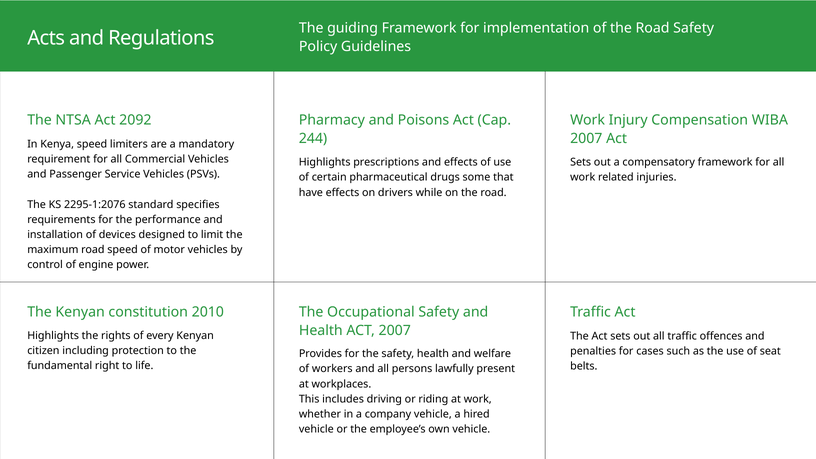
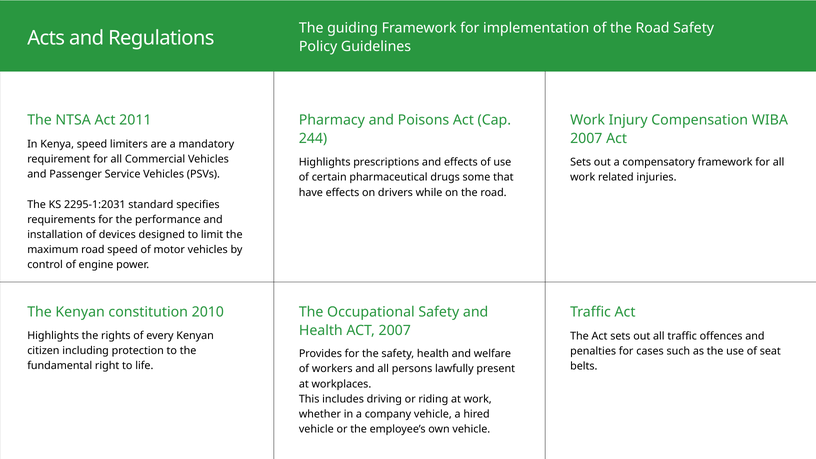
2092: 2092 -> 2011 (135, 120)
2295-1:2076: 2295-1:2076 -> 2295-1:2031 (95, 204)
